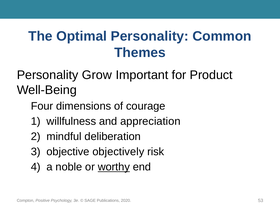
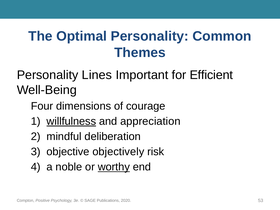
Grow: Grow -> Lines (97, 75)
Product: Product -> Efficient (211, 75)
willfulness underline: none -> present (71, 121)
